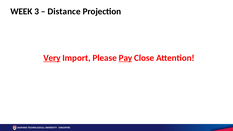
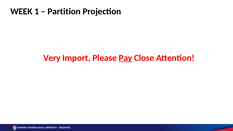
3: 3 -> 1 (37, 12)
Distance: Distance -> Partition (64, 12)
Very underline: present -> none (52, 58)
